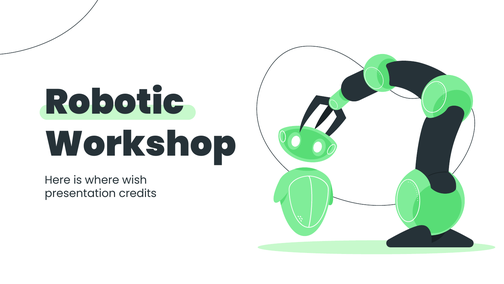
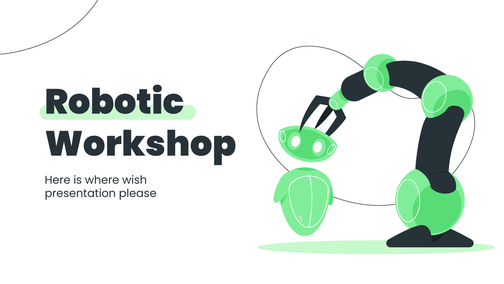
credits: credits -> please (138, 193)
